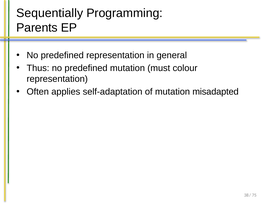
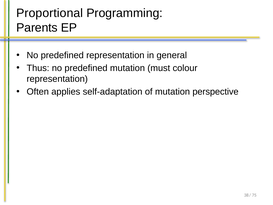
Sequentially: Sequentially -> Proportional (50, 13)
misadapted: misadapted -> perspective (215, 92)
